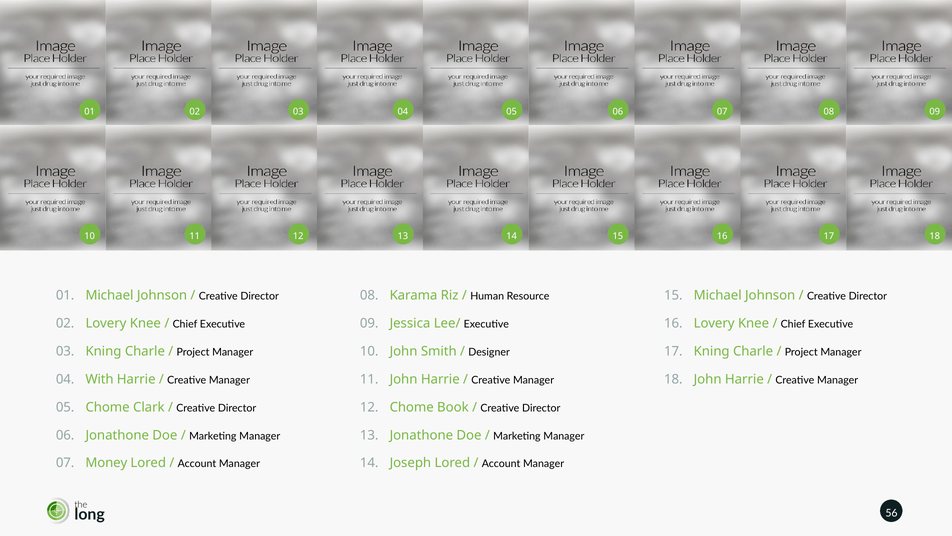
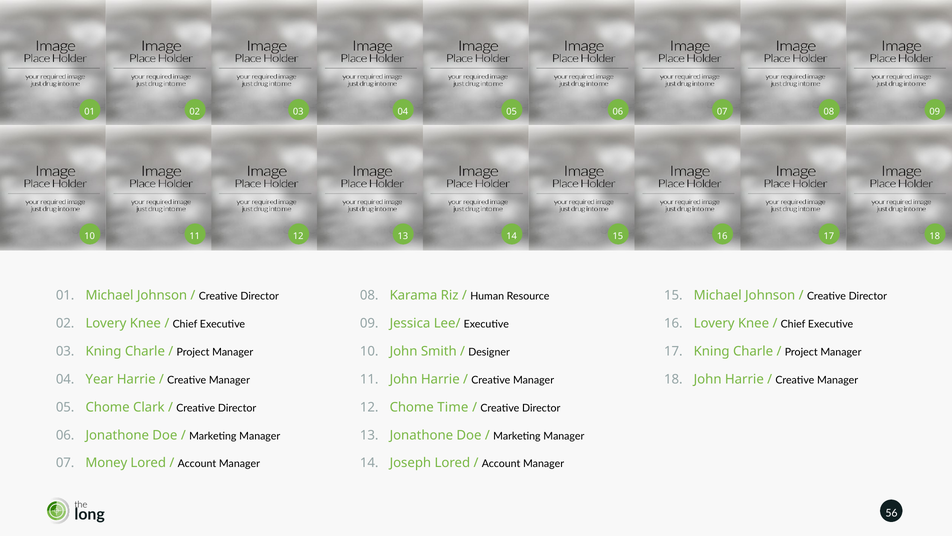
With: With -> Year (99, 379)
Book: Book -> Time (453, 407)
